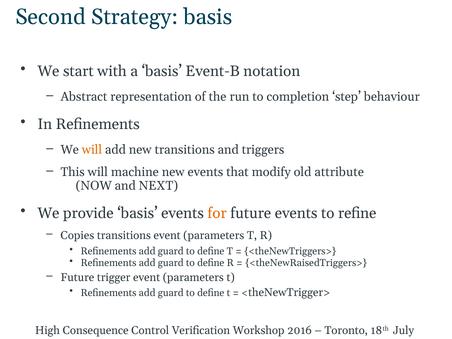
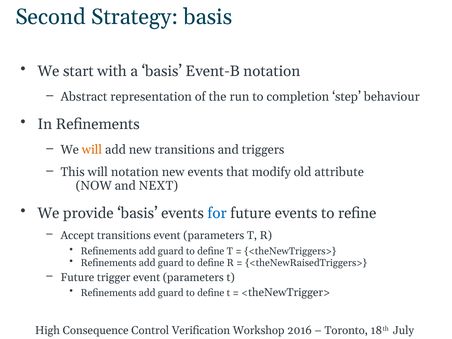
will machine: machine -> notation (135, 172)
for colour: orange -> blue (217, 213)
Copies: Copies -> Accept (77, 235)
